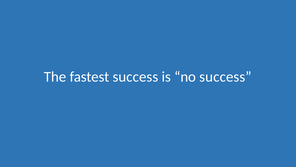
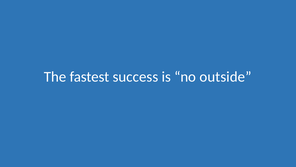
no success: success -> outside (225, 77)
